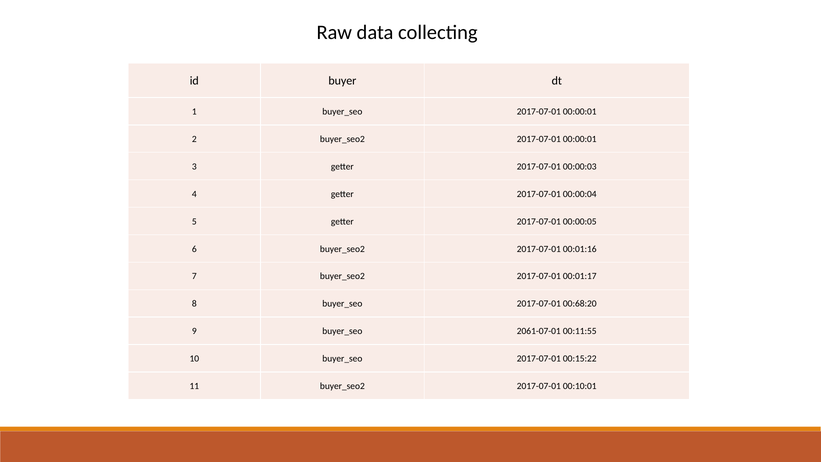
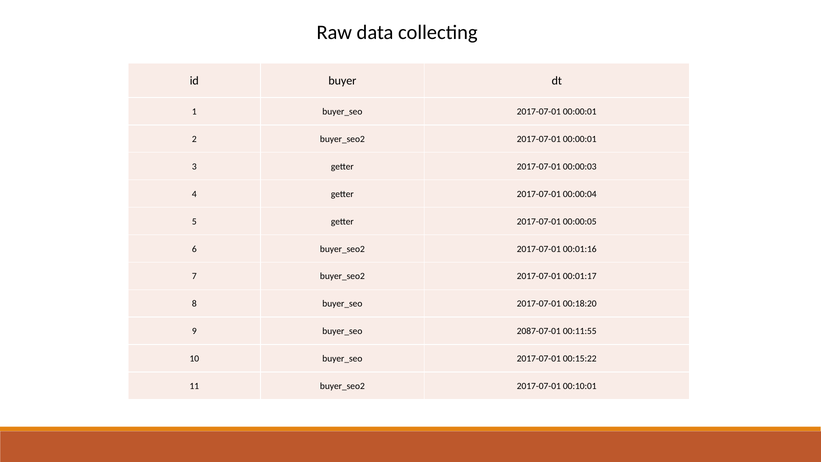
00:68:20: 00:68:20 -> 00:18:20 (580, 304)
2061-07-01: 2061-07-01 -> 2087-07-01 (539, 331)
